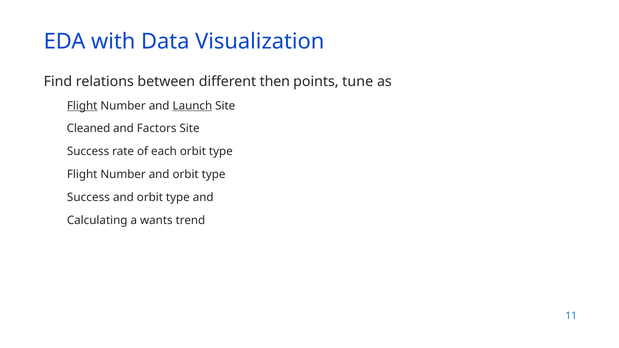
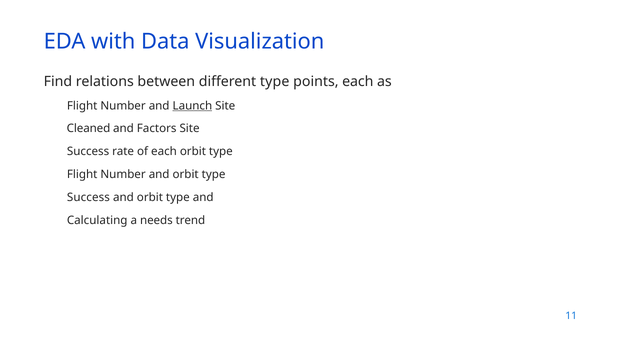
different then: then -> type (275, 81)
points tune: tune -> each (358, 81)
Flight underline: present -> none (82, 106)
wants: wants -> needs (156, 221)
